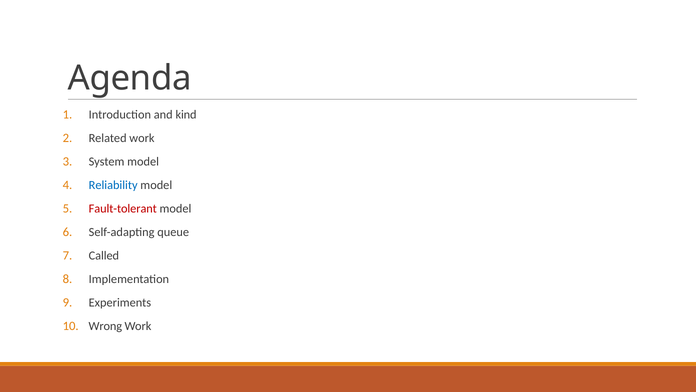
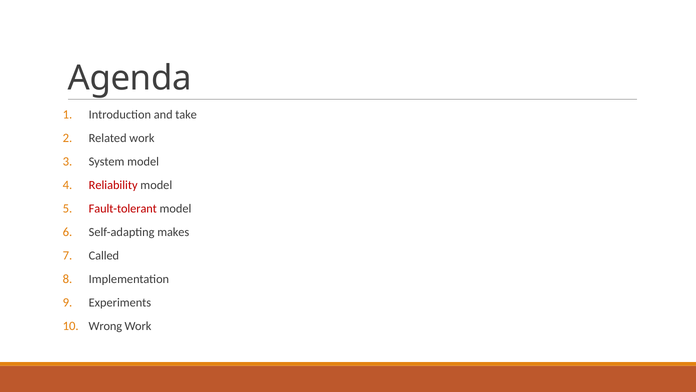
kind: kind -> take (186, 115)
Reliability colour: blue -> red (113, 185)
queue: queue -> makes (173, 232)
